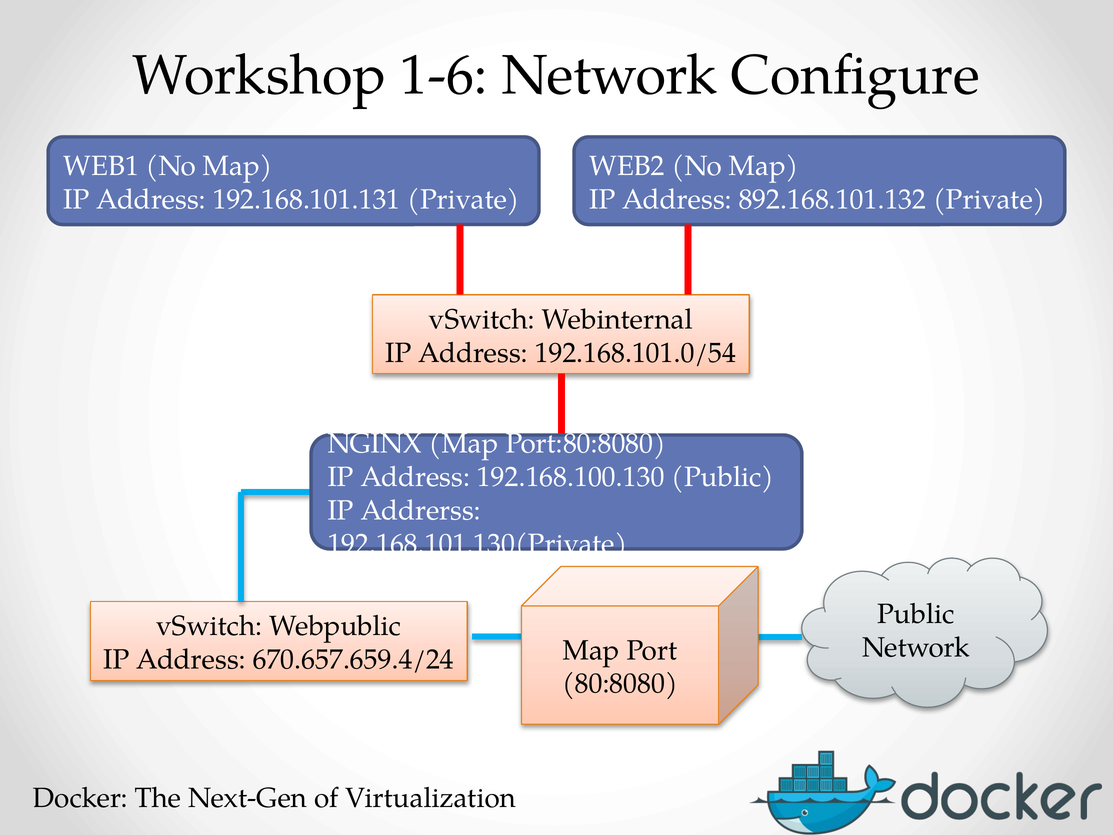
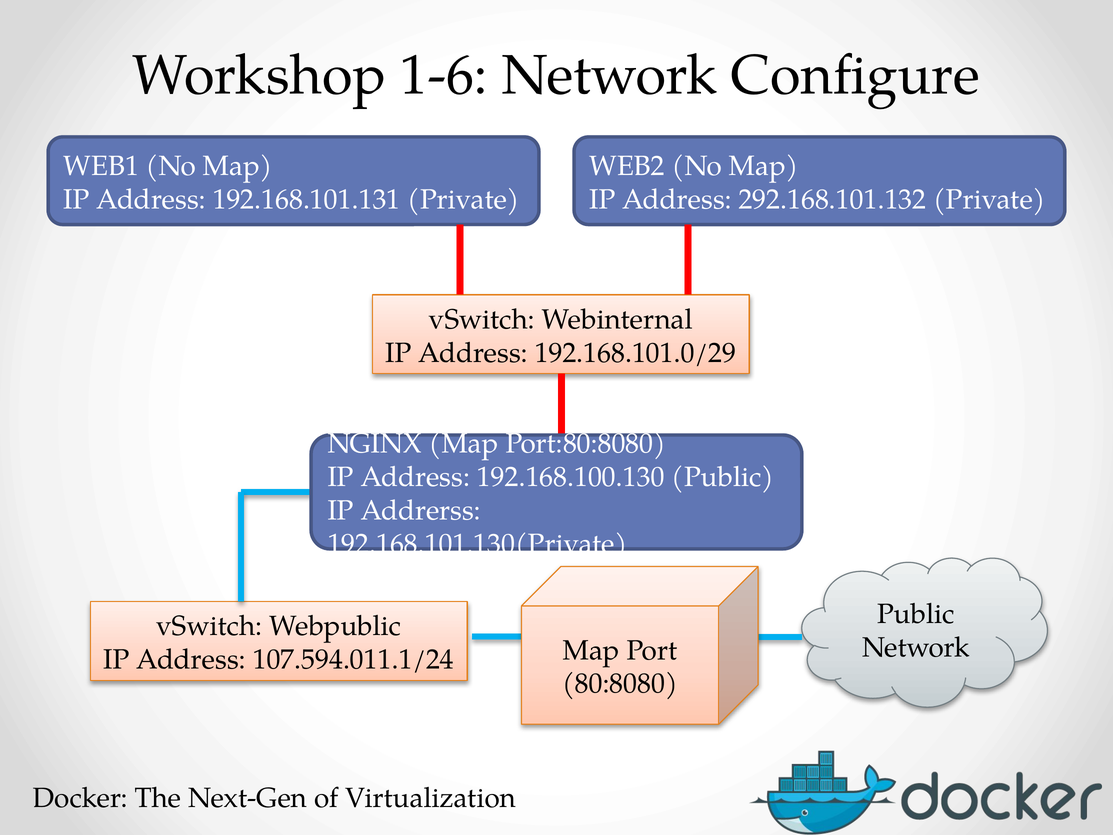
892.168.101.132: 892.168.101.132 -> 292.168.101.132 (832, 199)
192.168.101.0/54: 192.168.101.0/54 -> 192.168.101.0/29 (635, 353)
670.657.659.4/24: 670.657.659.4/24 -> 107.594.011.1/24 (353, 659)
